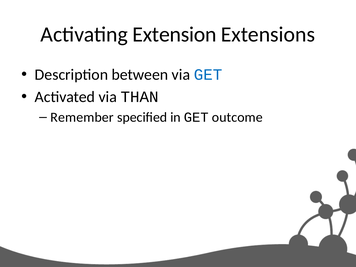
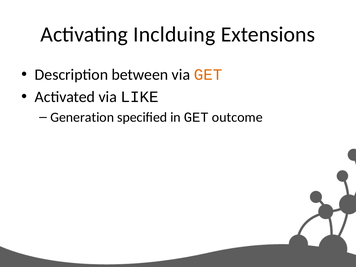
Extension: Extension -> Inclduing (174, 34)
GET colour: blue -> orange (208, 75)
THAN: THAN -> LIKE (140, 97)
Remember: Remember -> Generation (82, 117)
